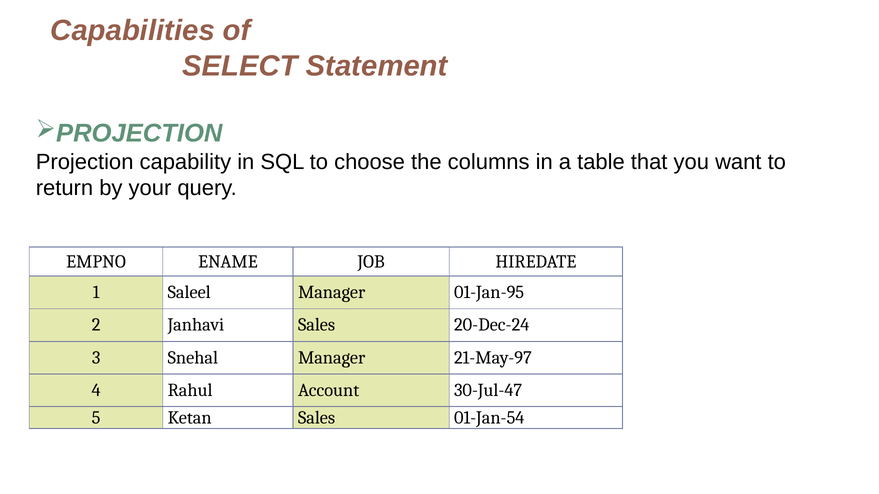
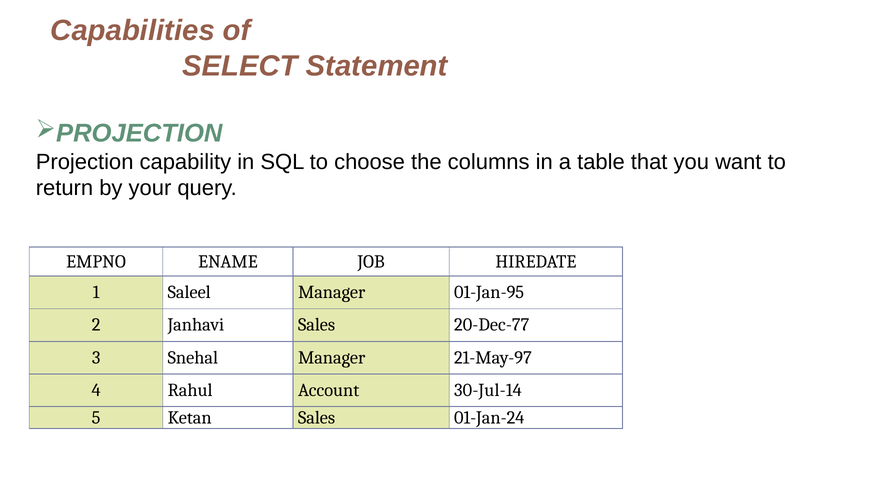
20-Dec-24: 20-Dec-24 -> 20-Dec-77 (492, 325)
30-Jul-47: 30-Jul-47 -> 30-Jul-14 (488, 391)
01-Jan-54: 01-Jan-54 -> 01-Jan-24 (489, 418)
